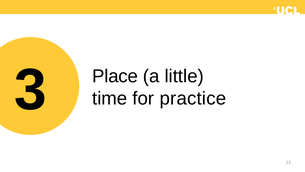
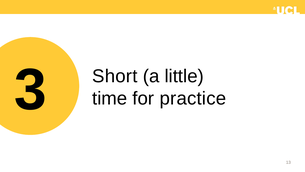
Place: Place -> Short (115, 76)
